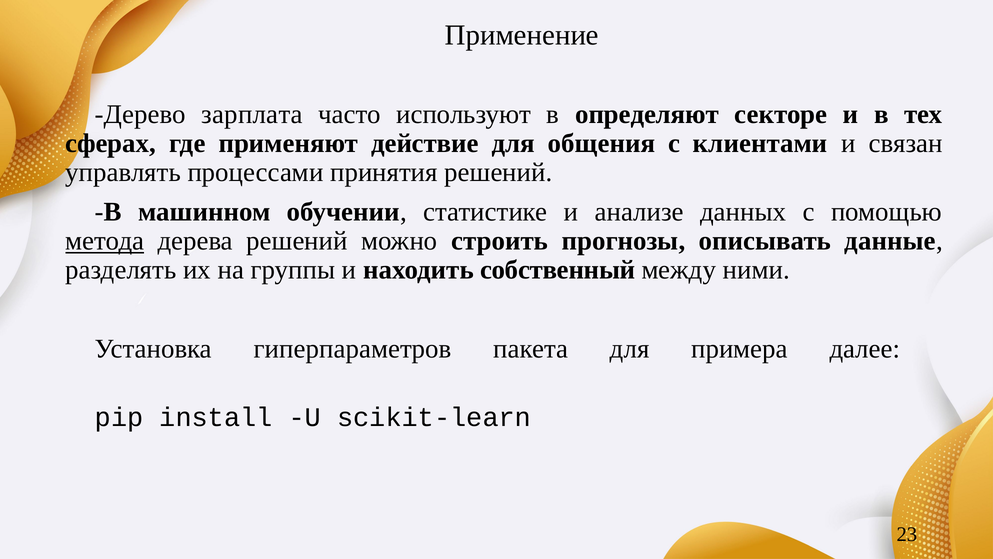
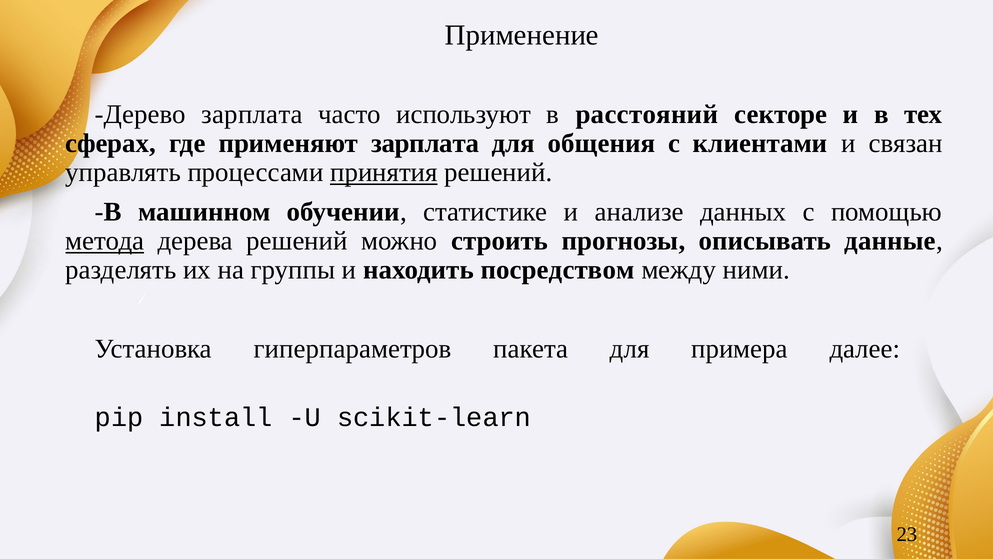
определяют: определяют -> расстояний (647, 114)
применяют действие: действие -> зарплата (425, 143)
принятия underline: none -> present (384, 172)
собственный: собственный -> посредством (558, 270)
